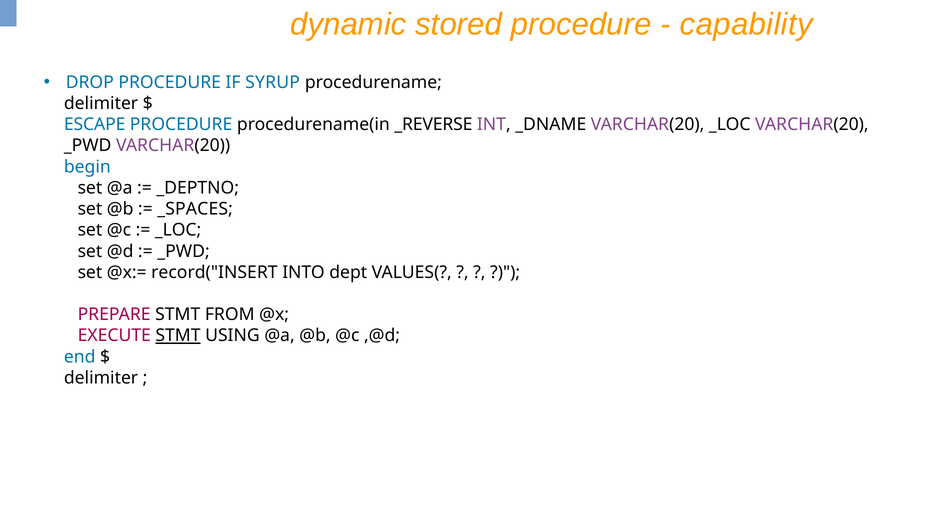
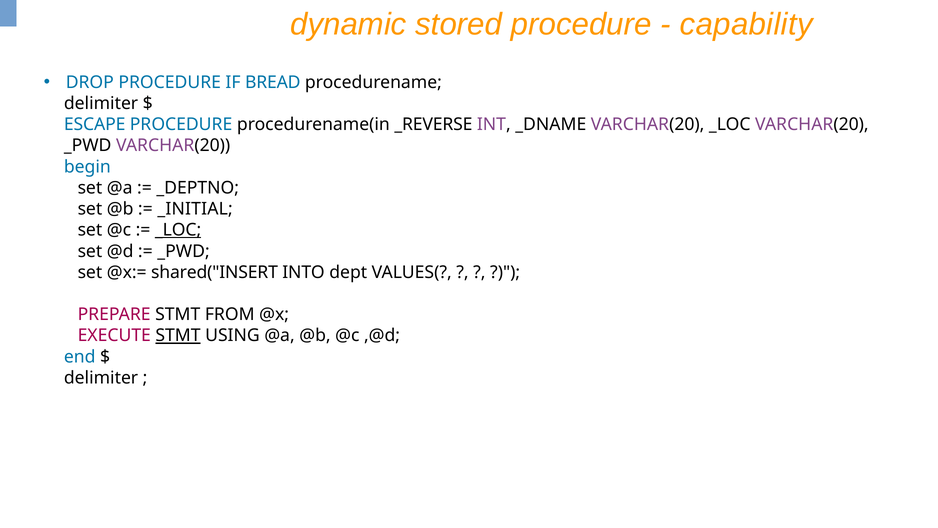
SYRUP: SYRUP -> BREAD (273, 82)
_SPACES: _SPACES -> _INITIAL (195, 209)
_LOC underline: none -> present (178, 230)
record("INSERT: record("INSERT -> shared("INSERT (215, 272)
